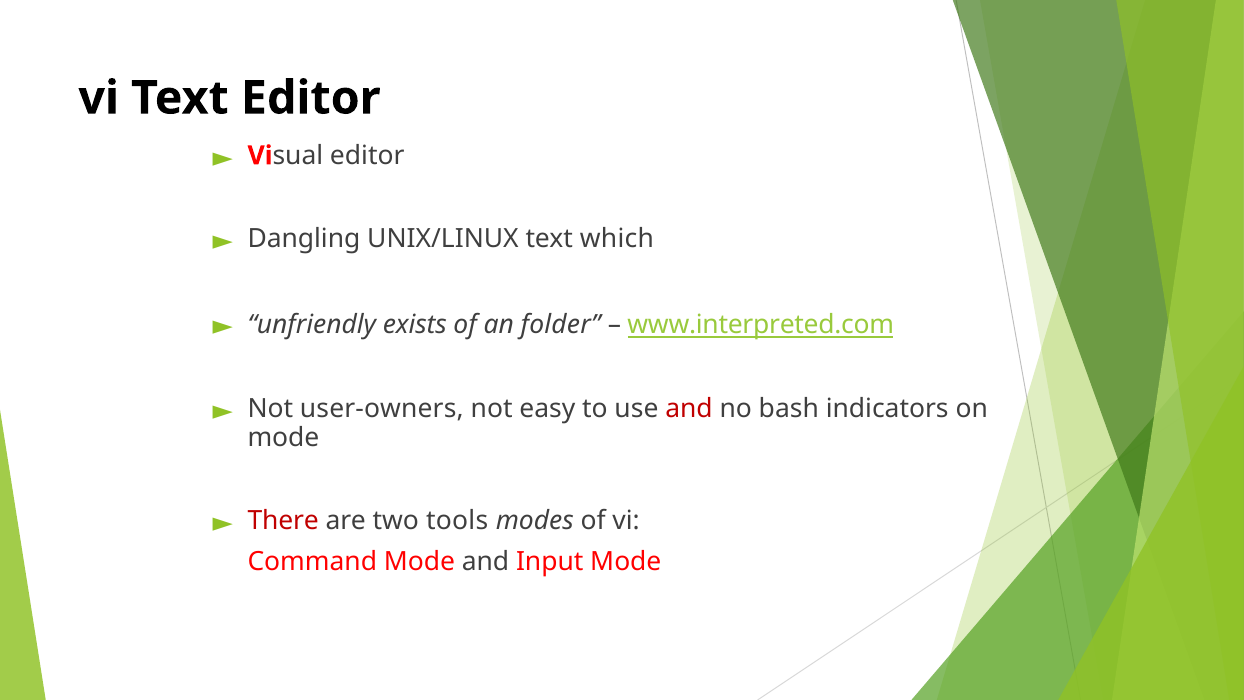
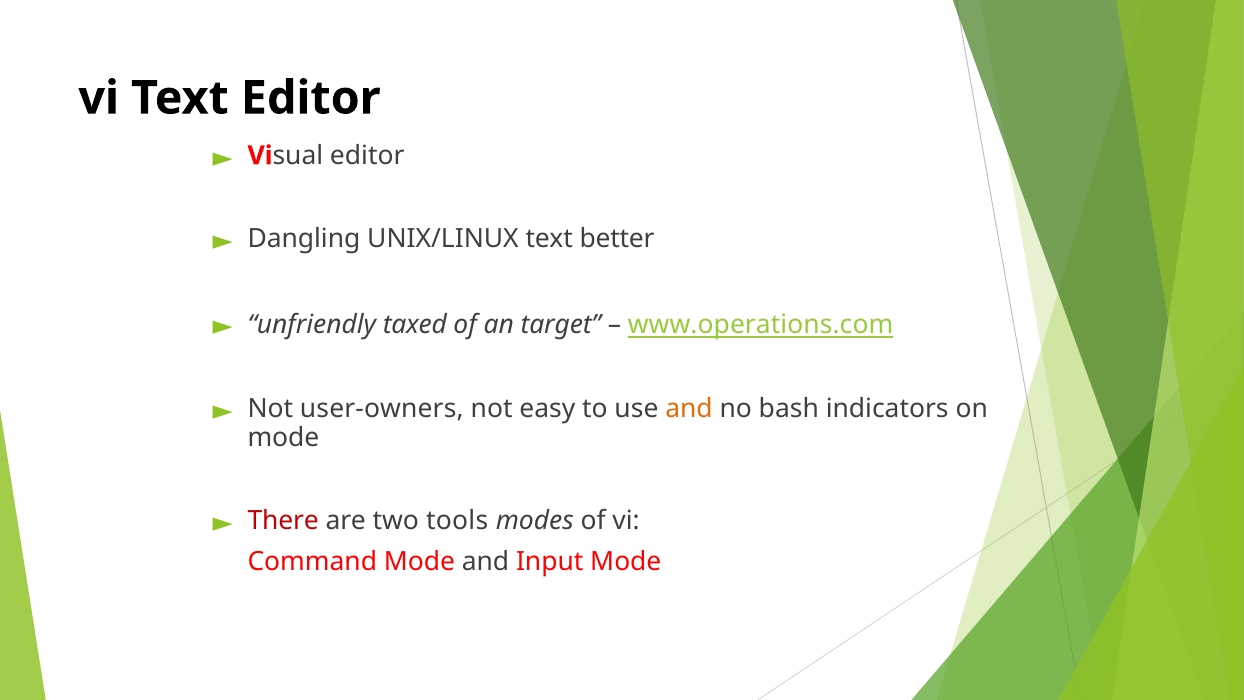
which: which -> better (617, 239)
exists: exists -> taxed (415, 325)
folder: folder -> target (561, 325)
www.interpreted.com: www.interpreted.com -> www.operations.com (761, 325)
and colour: red -> orange (689, 409)
